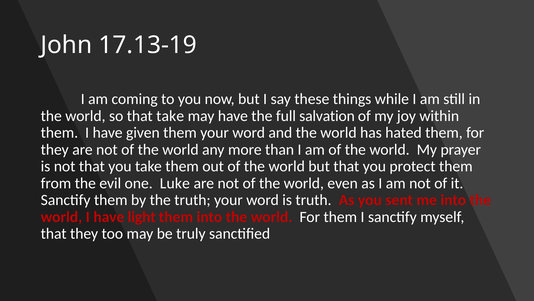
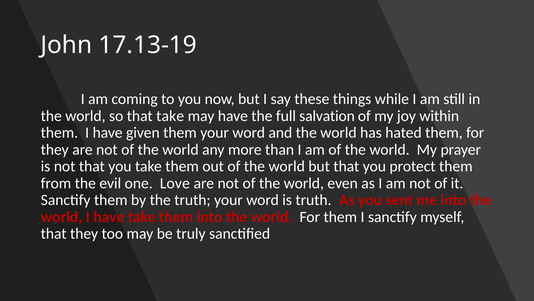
Luke: Luke -> Love (175, 183)
have light: light -> take (142, 216)
